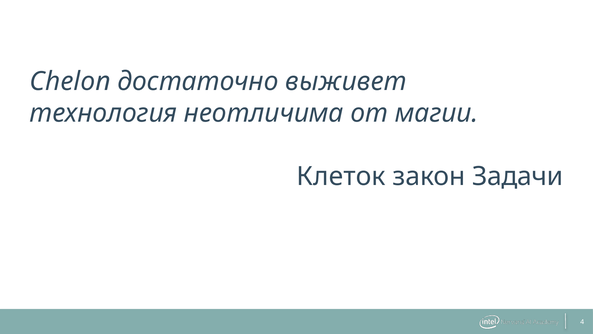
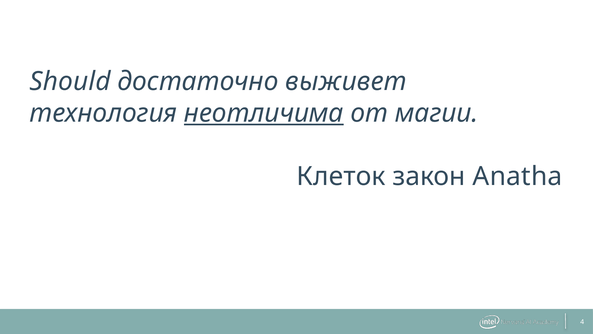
Chelon: Chelon -> Should (70, 81)
неотличима underline: none -> present (264, 113)
Задачи: Задачи -> Anatha (517, 176)
